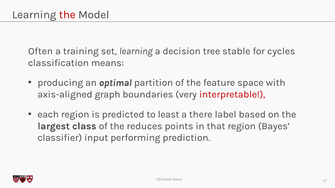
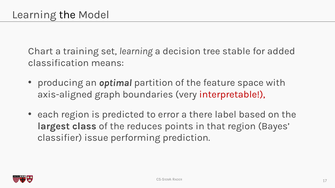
the colour: red -> black (67, 15)
Often: Often -> Chart (41, 51)
cycles: cycles -> added (281, 51)
least: least -> error (169, 115)
input: input -> issue (96, 138)
